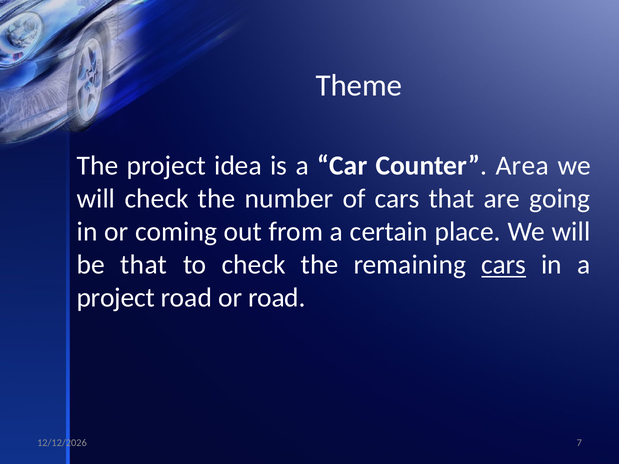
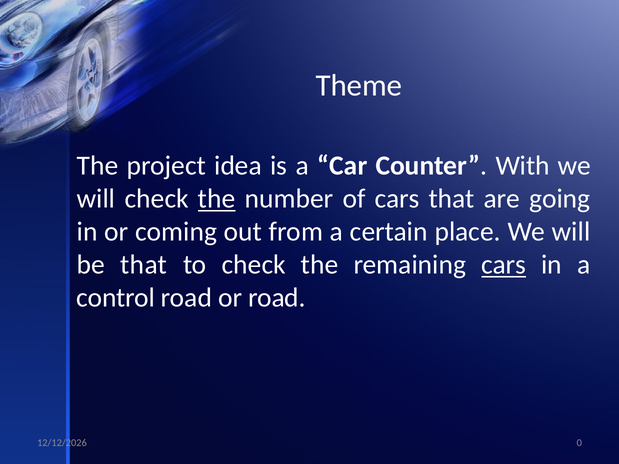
Area: Area -> With (523, 166)
the underline: none -> present (217, 199)
project: project -> control (116, 298)
7: 7 -> 0 (579, 443)
